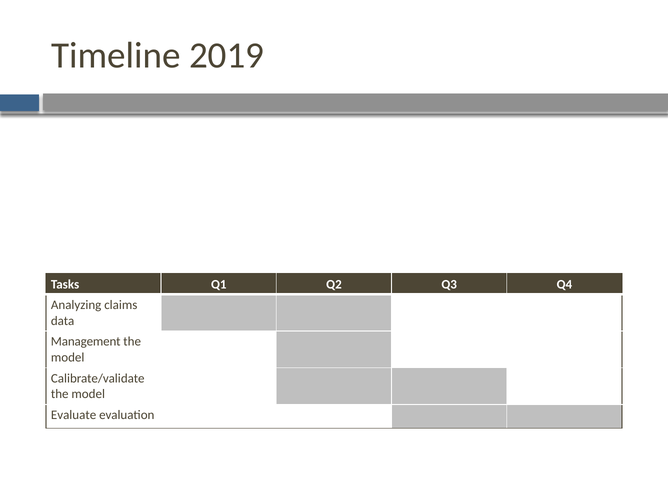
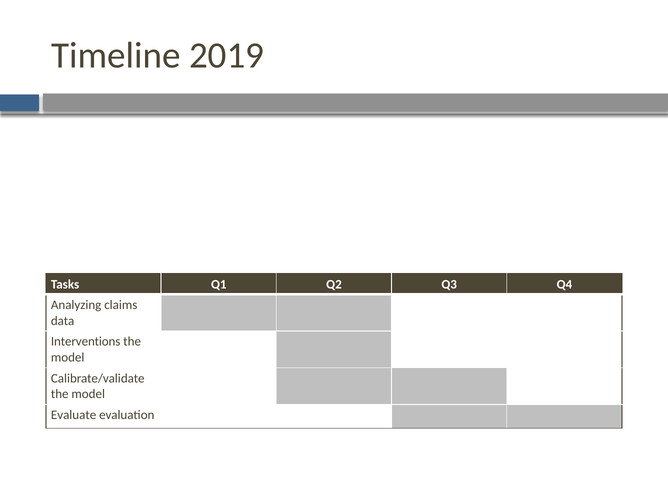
Management: Management -> Interventions (86, 342)
